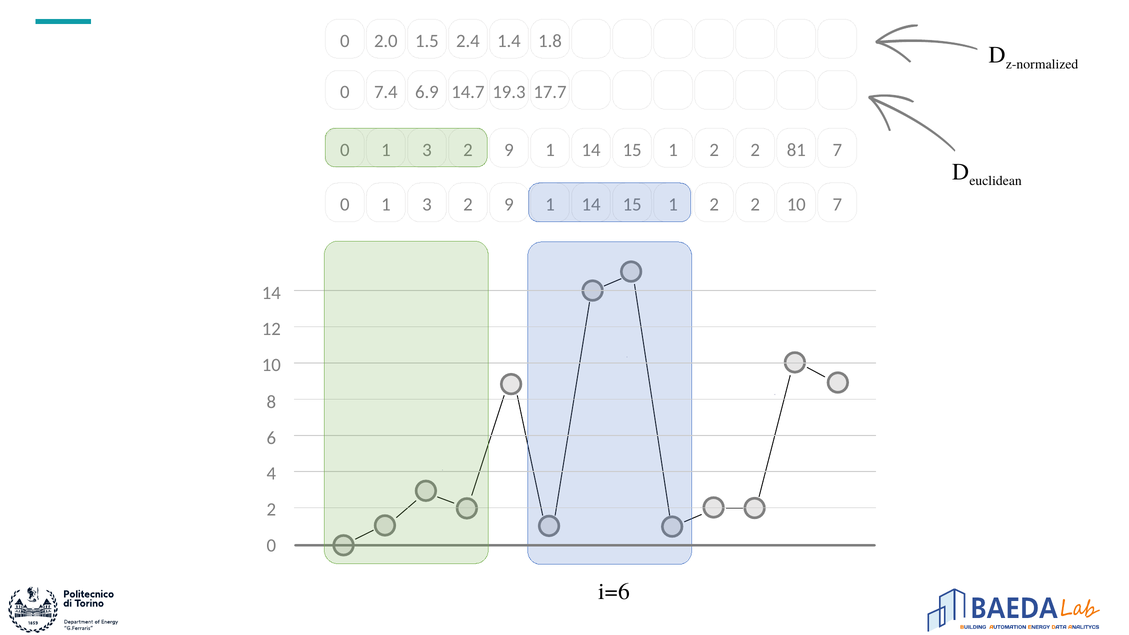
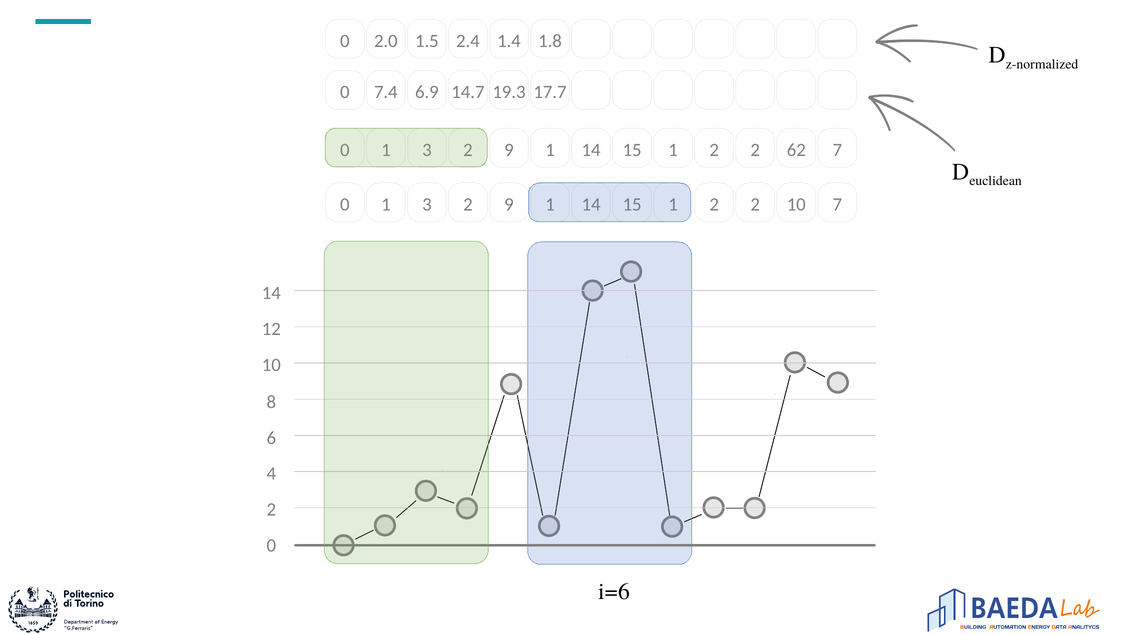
81: 81 -> 62 (796, 150)
